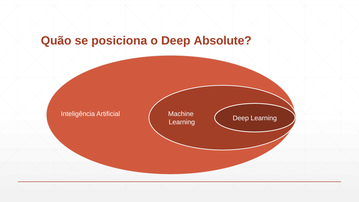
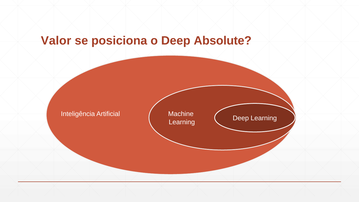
Quão: Quão -> Valor (56, 41)
